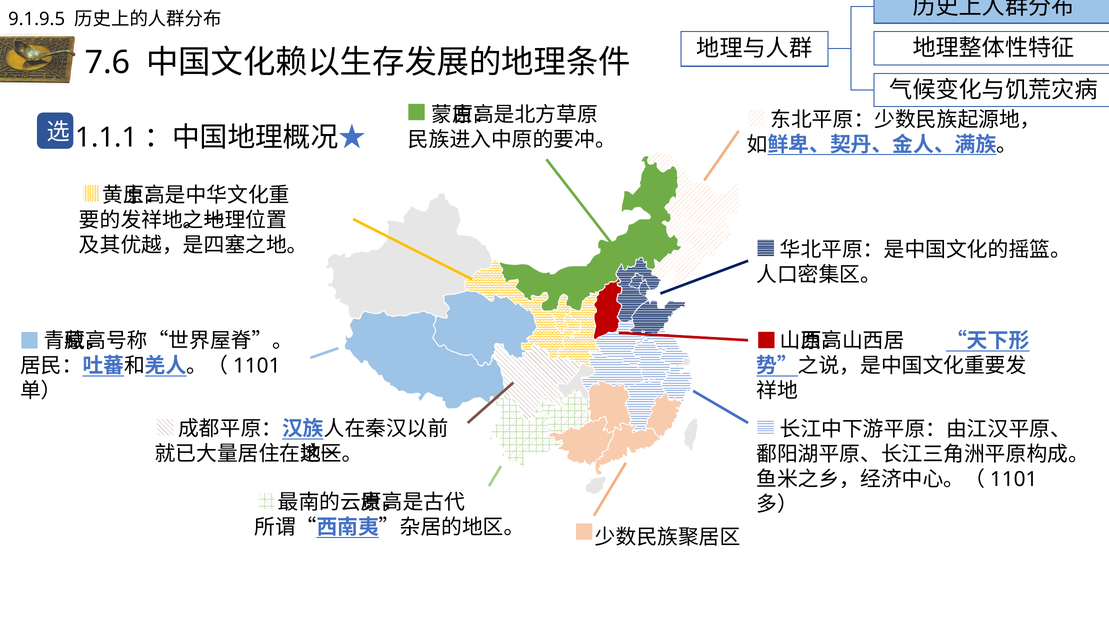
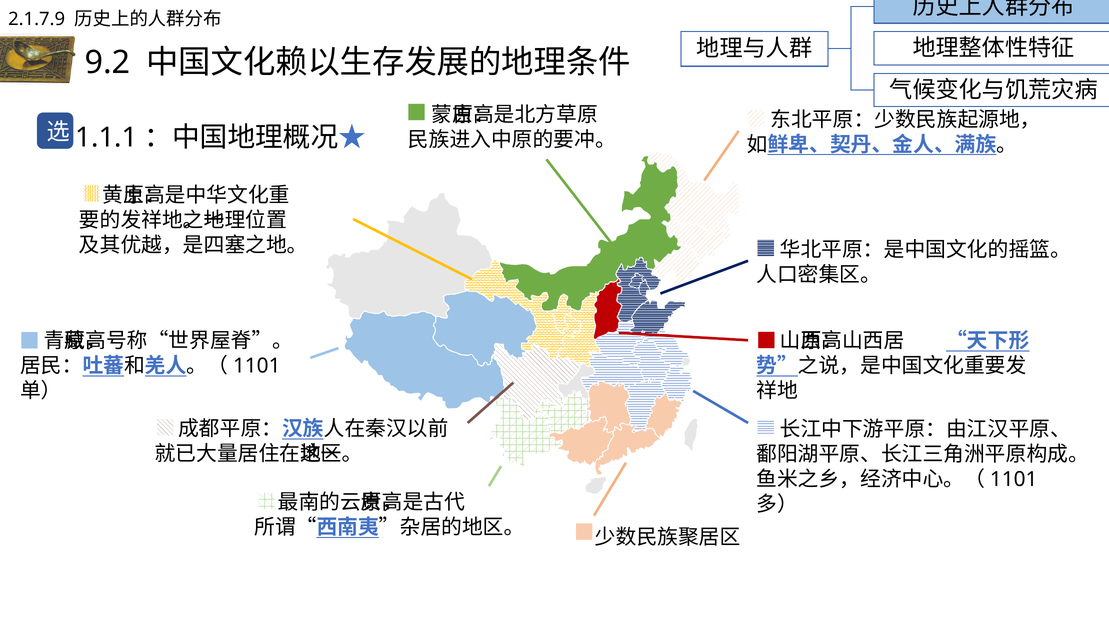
9.1.9.5: 9.1.9.5 -> 2.1.7.9 (37, 19)
7.6: 7.6 -> 9.2 (107, 62)
